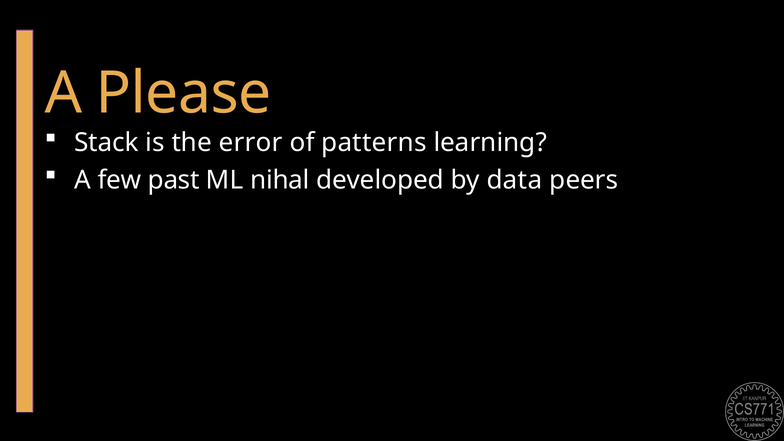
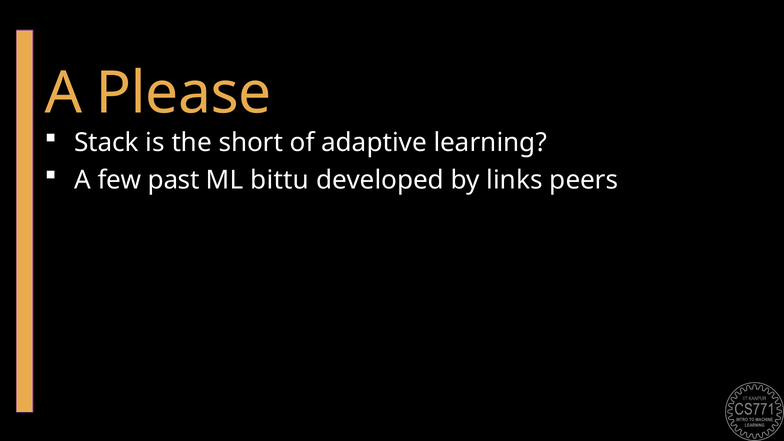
error: error -> short (251, 143)
patterns: patterns -> adaptive (374, 143)
nihal: nihal -> bittu (280, 180)
data: data -> links (515, 180)
